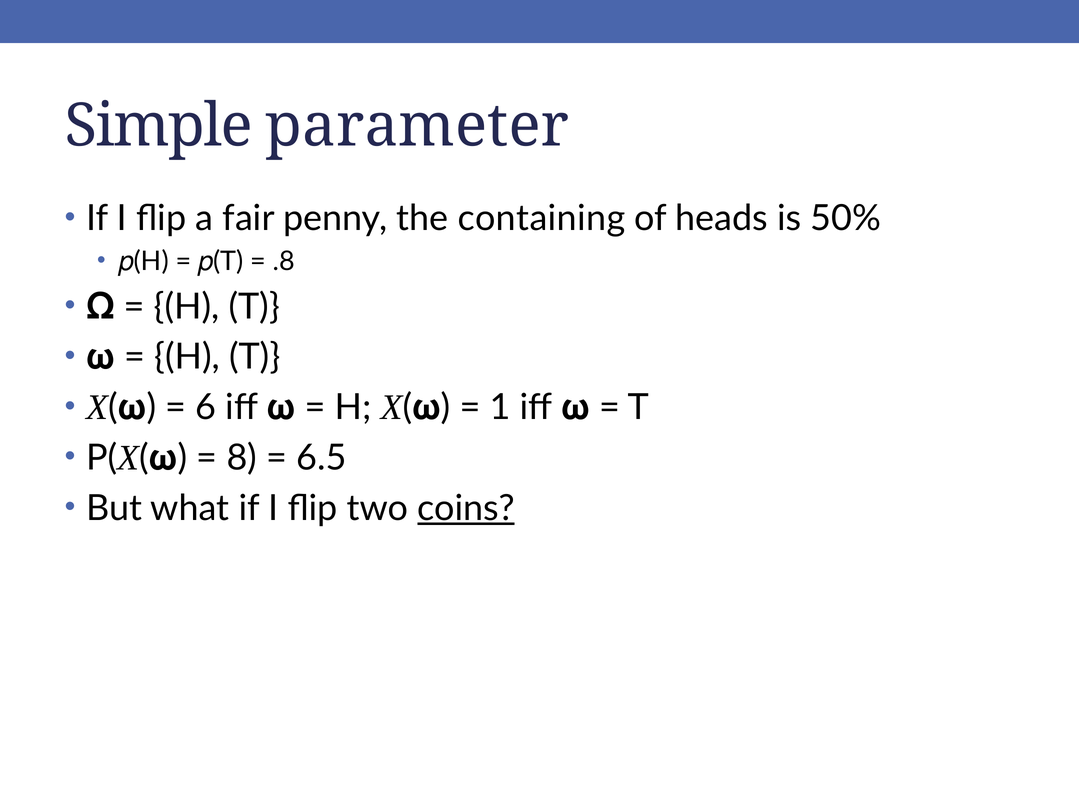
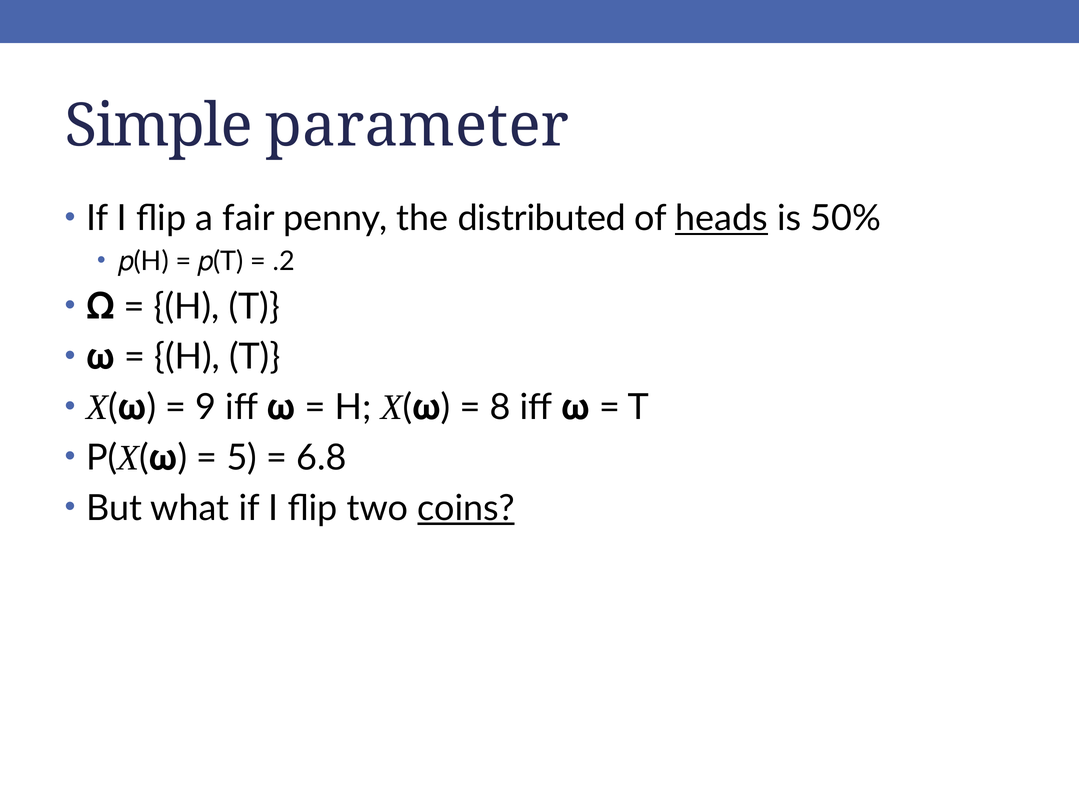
containing: containing -> distributed (542, 218)
heads underline: none -> present (722, 218)
.8: .8 -> .2 (284, 261)
6: 6 -> 9 (206, 407)
1: 1 -> 8 (500, 407)
8: 8 -> 5 (242, 457)
6.5: 6.5 -> 6.8 (321, 457)
